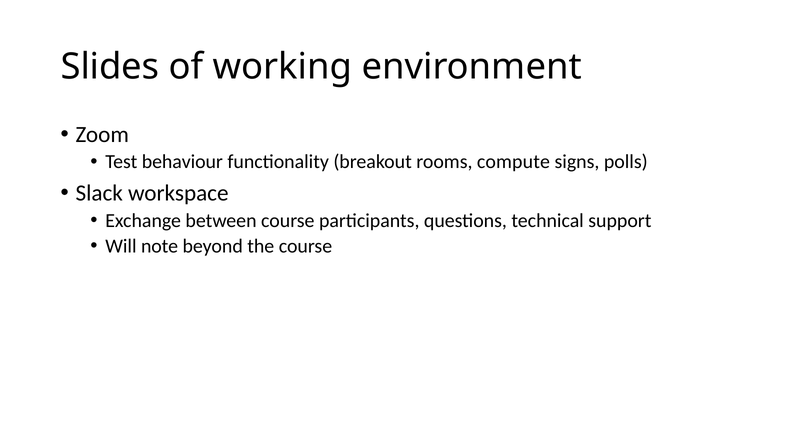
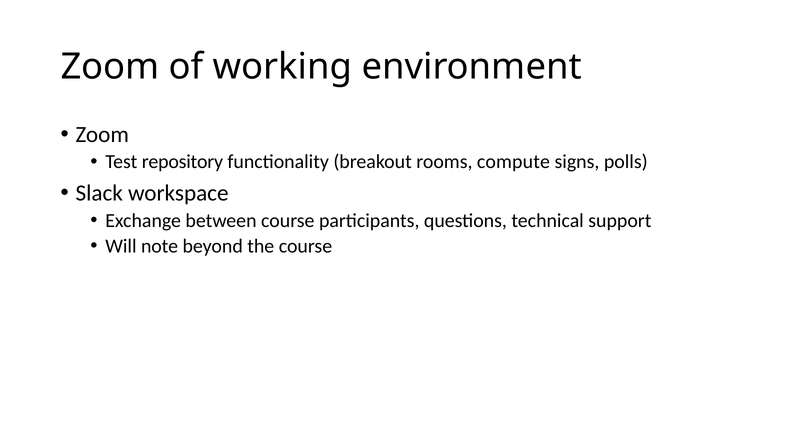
Slides: Slides -> Zoom (110, 67)
Test behaviour: behaviour -> repository (182, 162)
